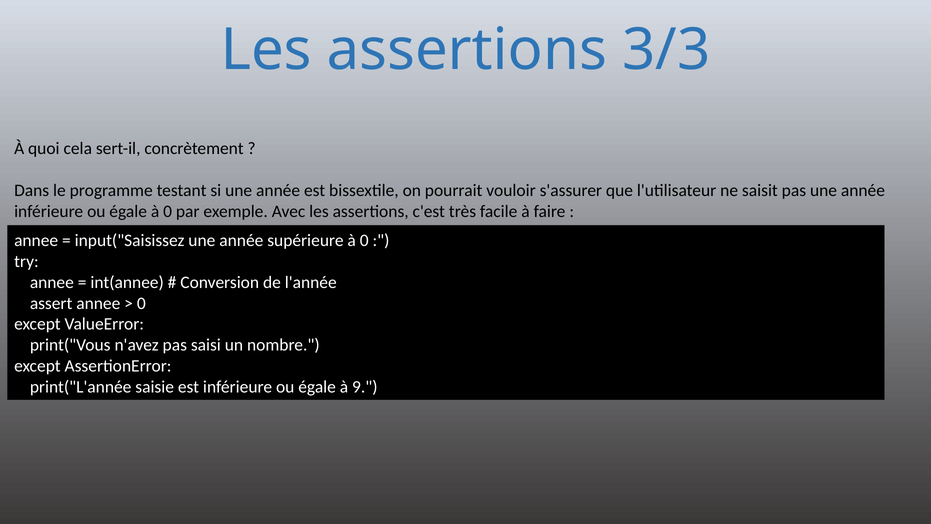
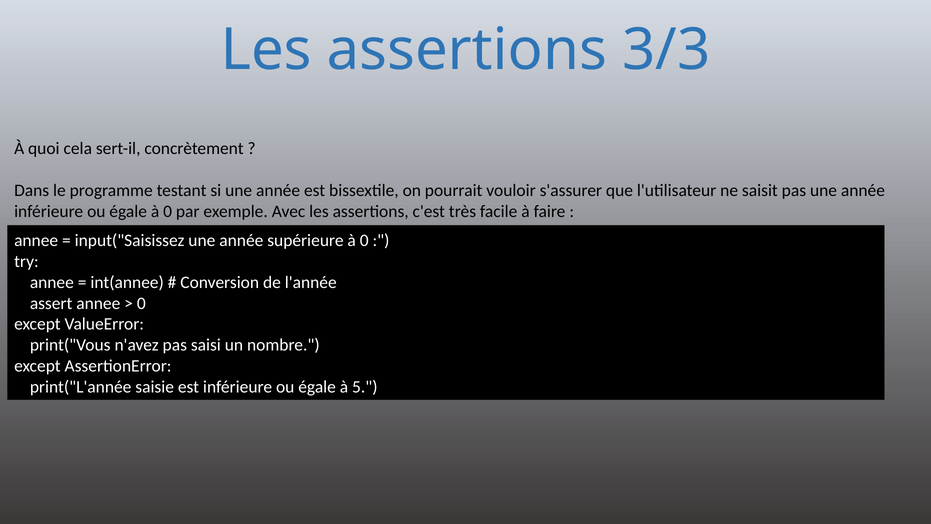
9: 9 -> 5 (365, 387)
